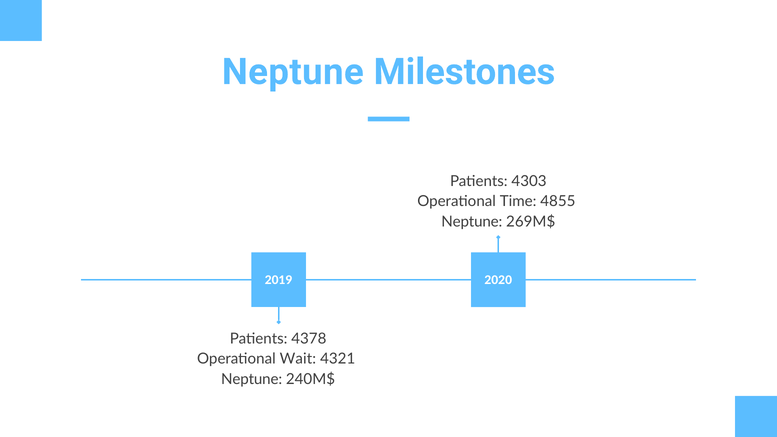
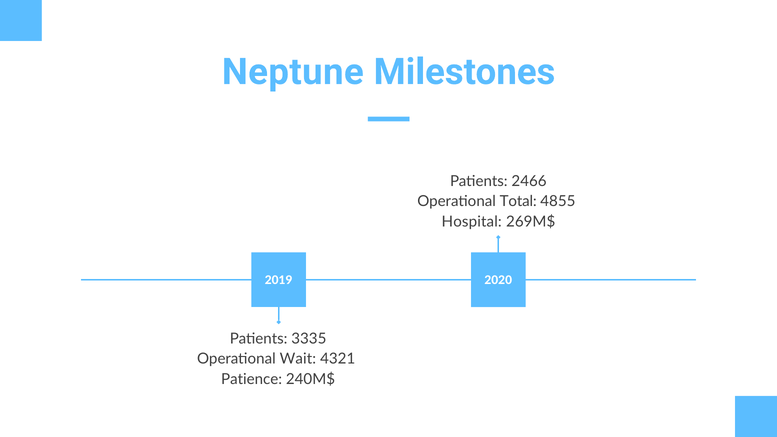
4303: 4303 -> 2466 (529, 181)
Time: Time -> Total (518, 201)
Neptune: Neptune -> Hospital (472, 222)
4378: 4378 -> 3335 (309, 339)
Neptune: Neptune -> Patience (252, 379)
